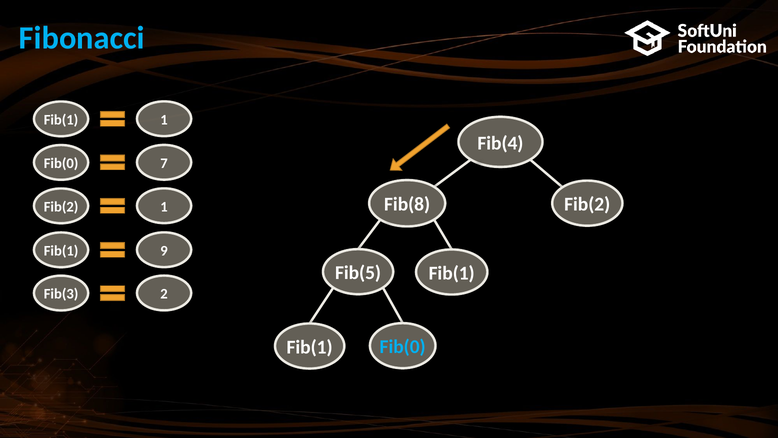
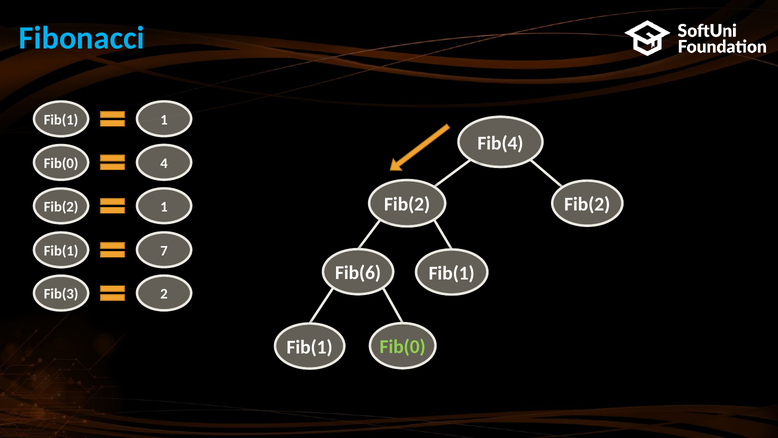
7: 7 -> 4 (164, 163)
Fib(8: Fib(8 -> Fib(2 (407, 204)
9: 9 -> 7 (164, 251)
Fib(5: Fib(5 -> Fib(6 (358, 273)
Fib(0 colour: light blue -> light green (403, 347)
